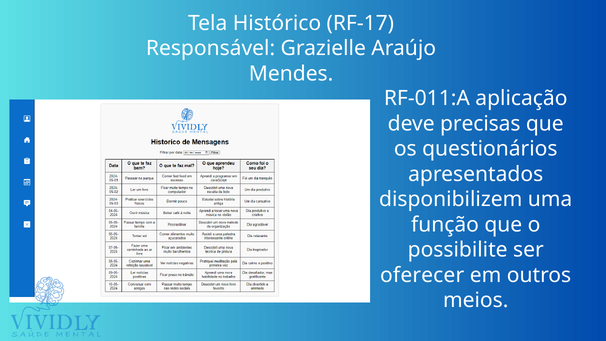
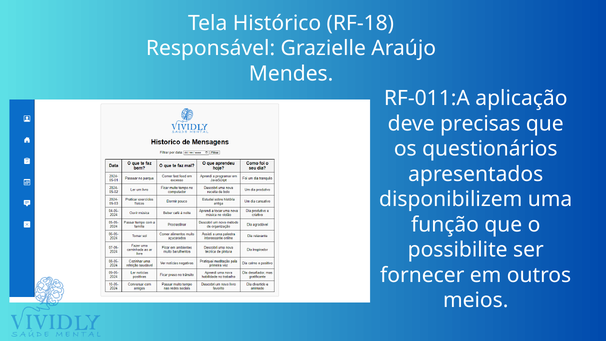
RF-17: RF-17 -> RF-18 (360, 23)
oferecer: oferecer -> fornecer (422, 275)
